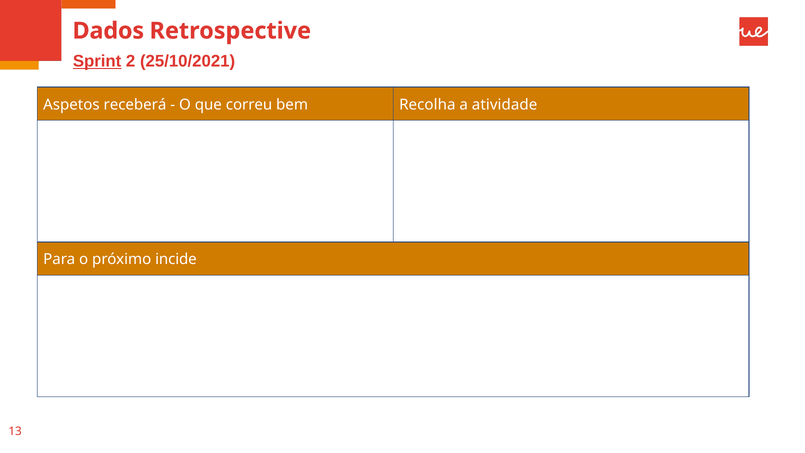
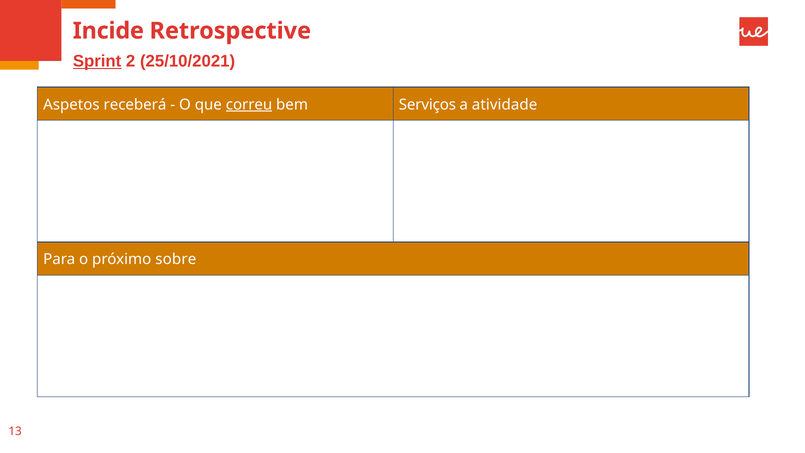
Dados: Dados -> Incide (108, 31)
correu underline: none -> present (249, 105)
Recolha: Recolha -> Serviços (427, 105)
incide: incide -> sobre (176, 259)
